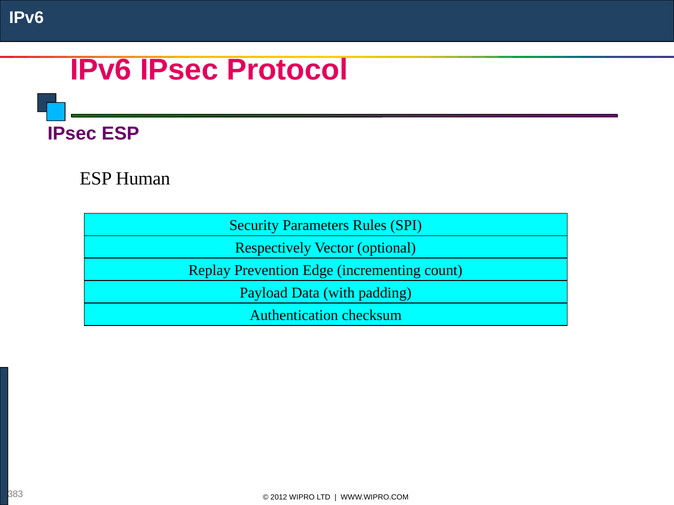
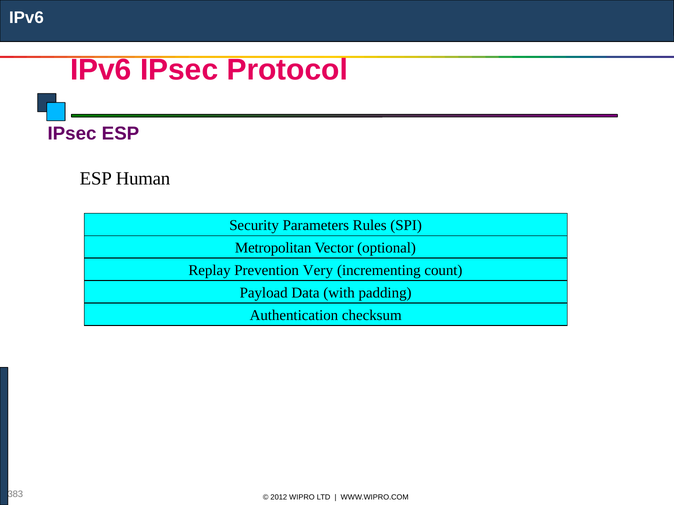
Respectively: Respectively -> Metropolitan (273, 248)
Edge: Edge -> Very (318, 271)
